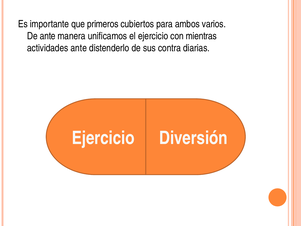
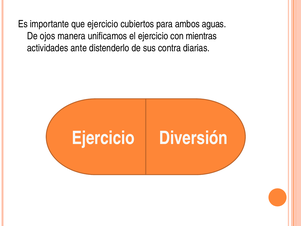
que primeros: primeros -> ejercicio (103, 24)
varios: varios -> aguas (214, 24)
De ante: ante -> ojos (48, 36)
